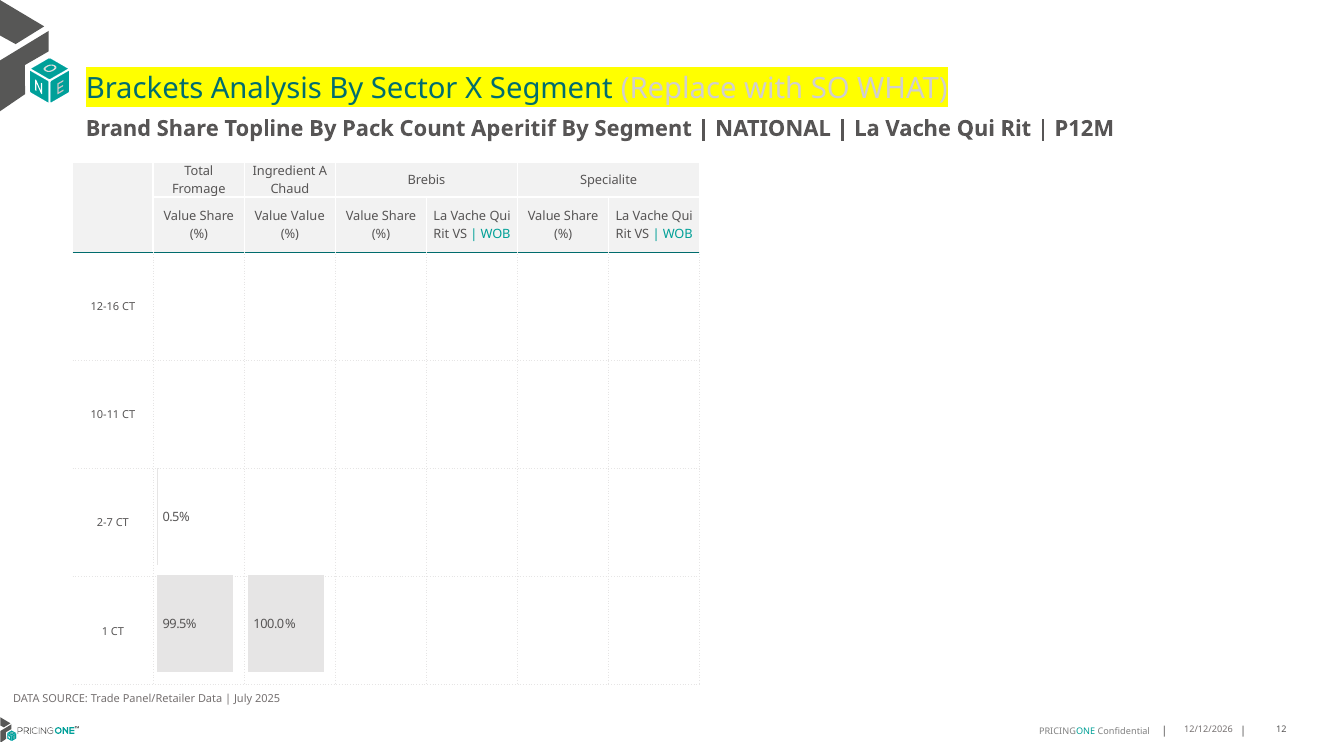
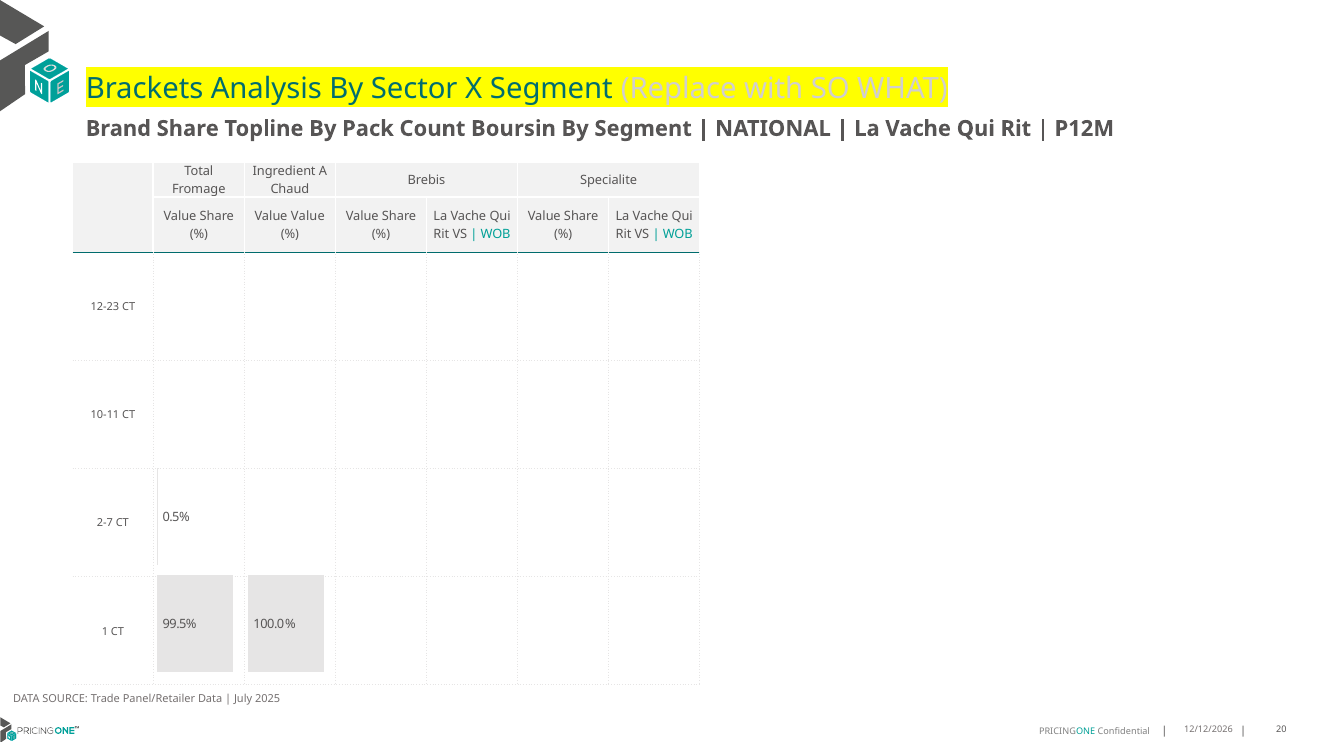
Aperitif: Aperitif -> Boursin (513, 129)
12-16: 12-16 -> 12-23 (105, 307)
12: 12 -> 20 (1281, 729)
